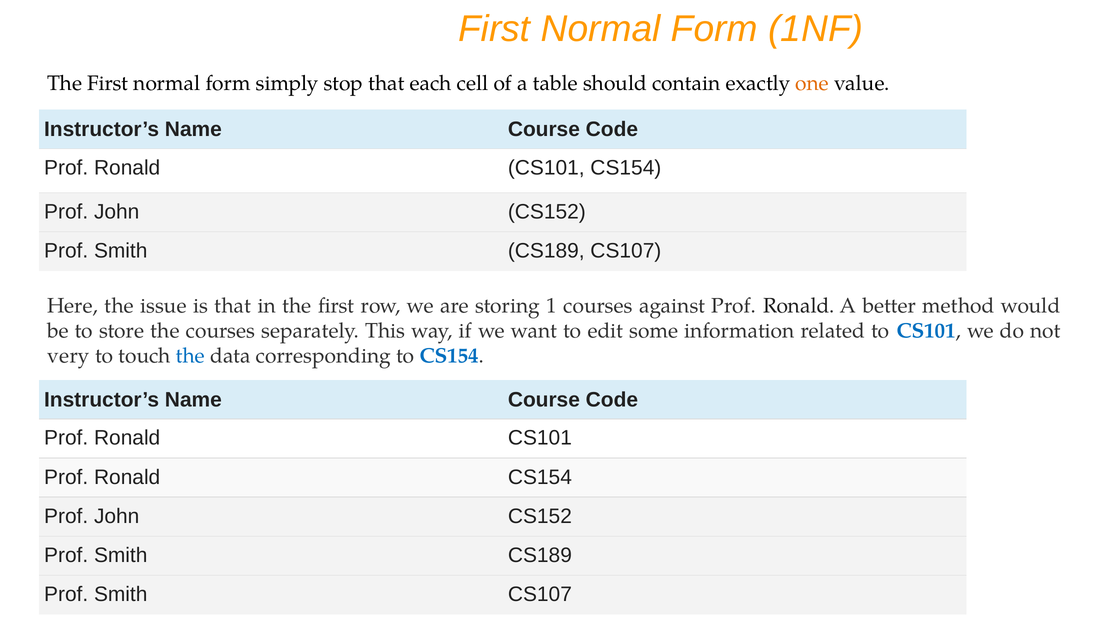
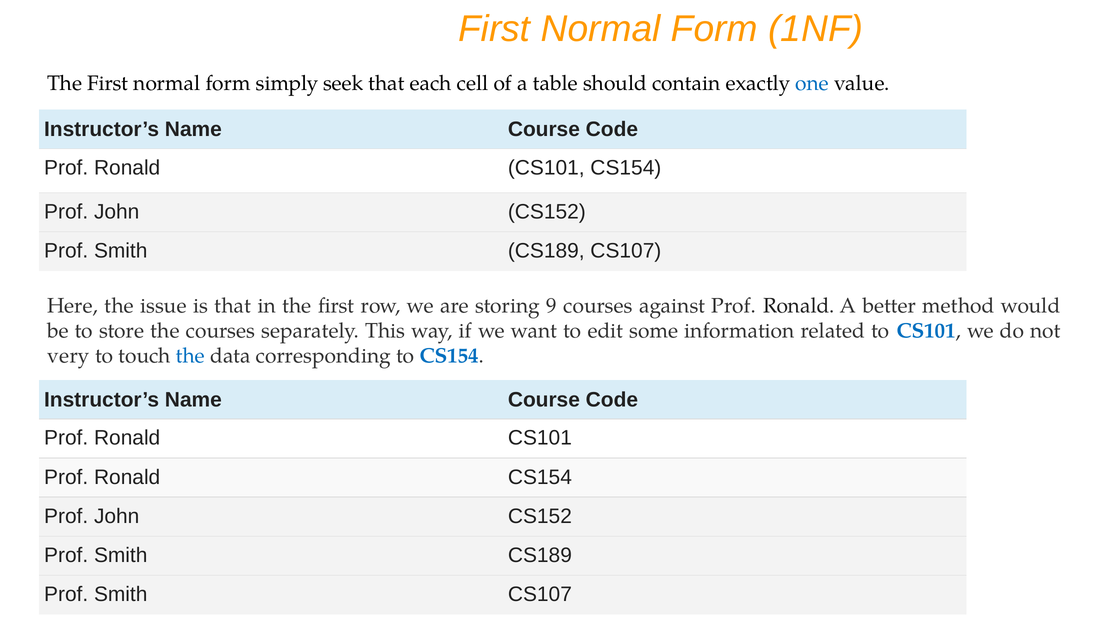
stop: stop -> seek (343, 83)
one colour: orange -> blue (812, 83)
1: 1 -> 9 (552, 306)
